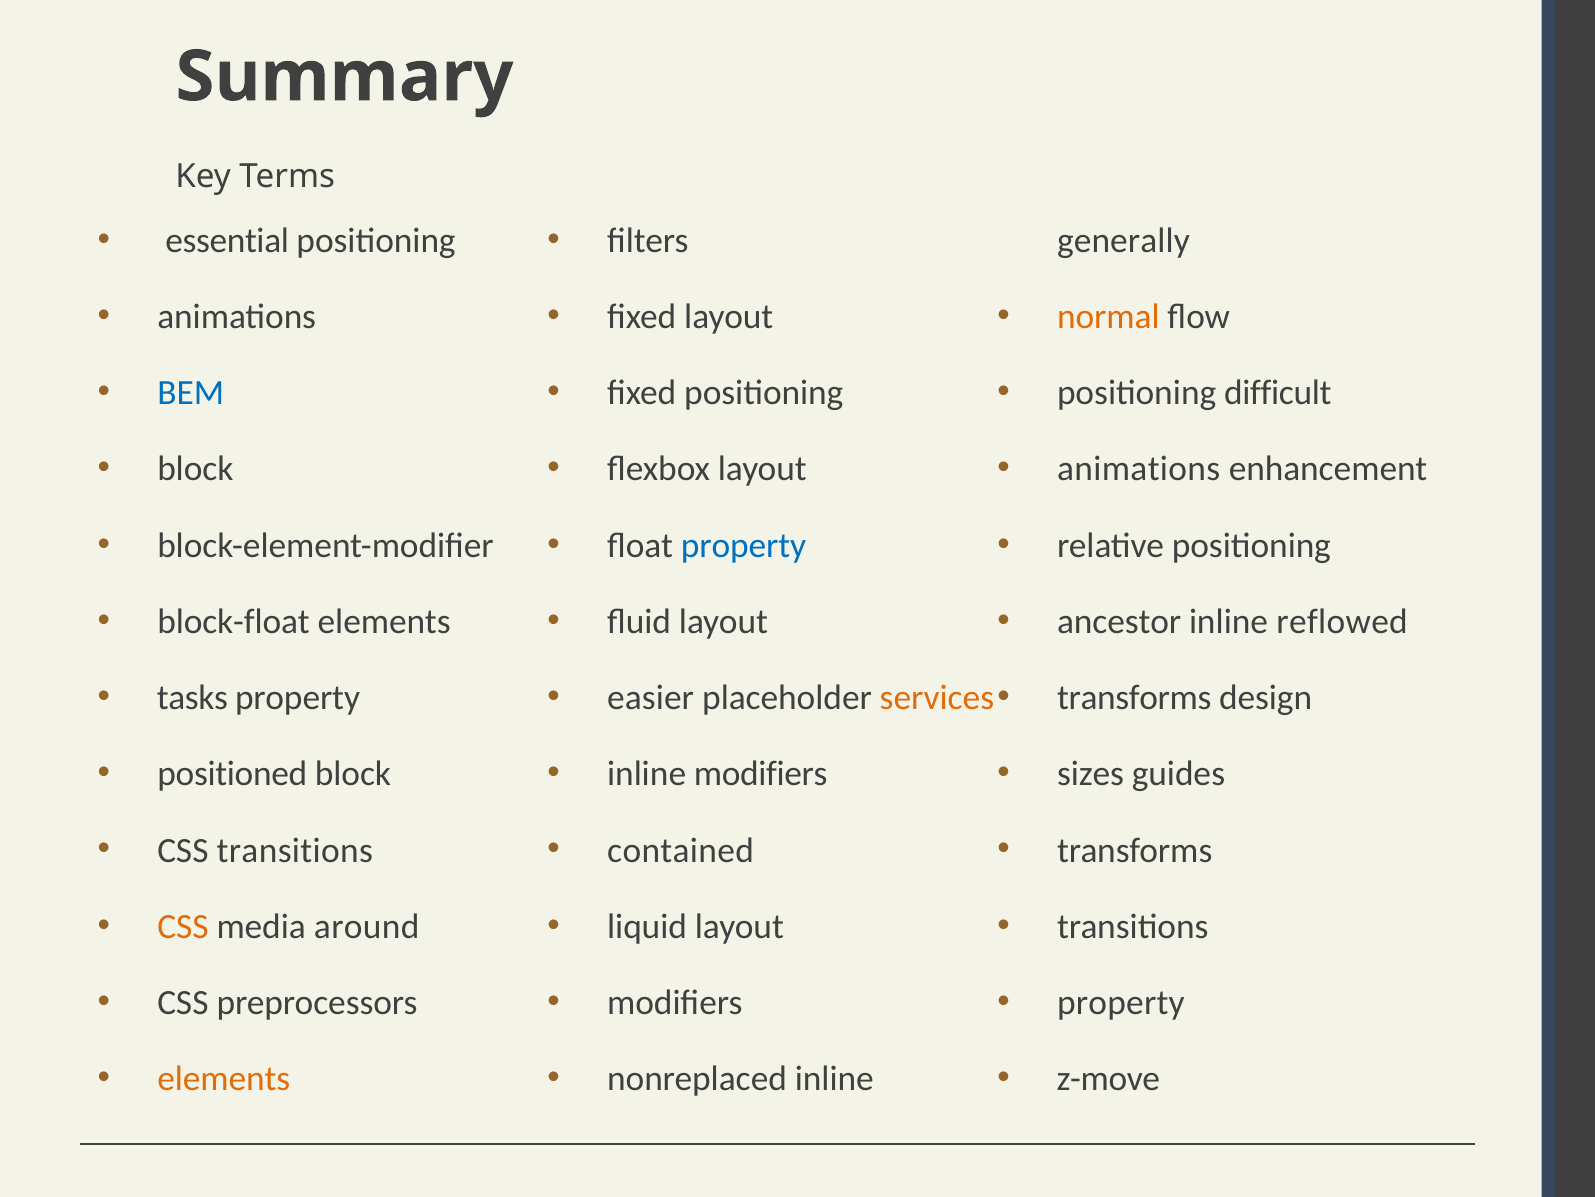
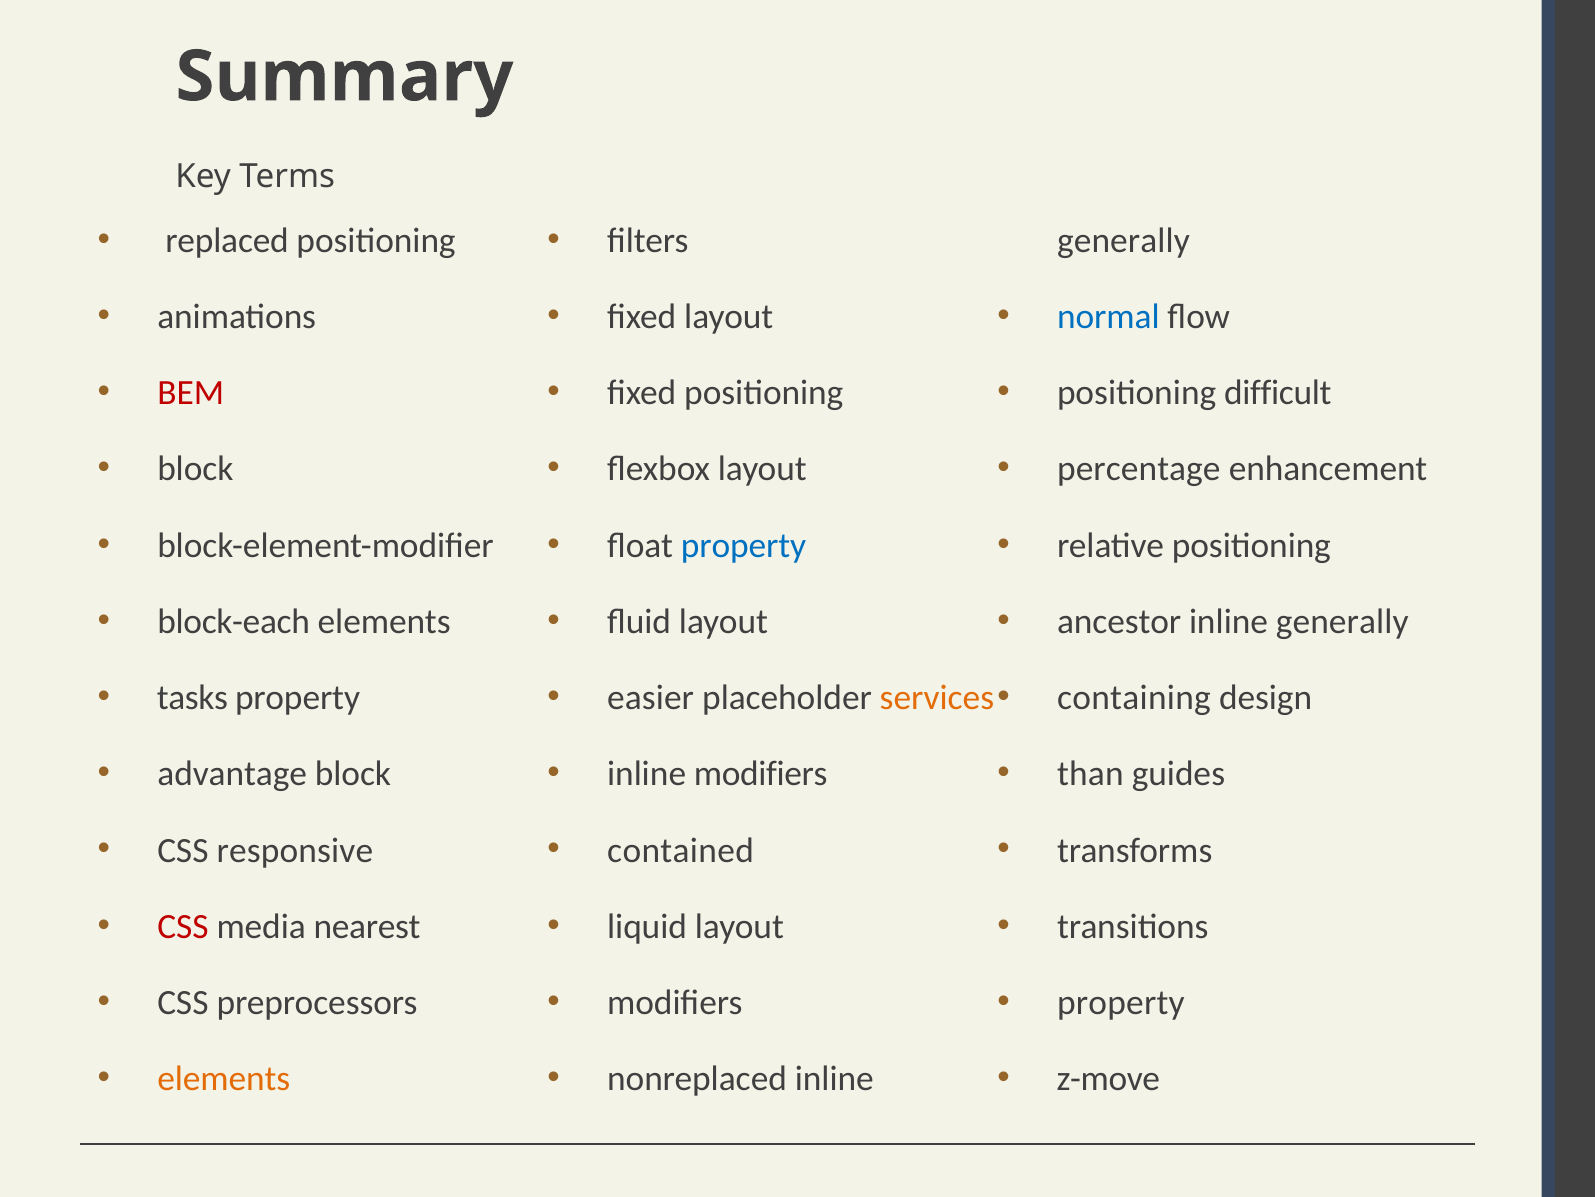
essential: essential -> replaced (227, 240)
normal colour: orange -> blue (1108, 317)
BEM colour: blue -> red (191, 393)
animations: animations -> percentage (1139, 469)
block-float: block-float -> block-each (234, 621)
reflowed: reflowed -> generally (1342, 621)
transforms: transforms -> containing (1134, 697)
positioned: positioned -> advantage (232, 774)
sizes: sizes -> than (1090, 774)
CSS transitions: transitions -> responsive (295, 850)
CSS colour: orange -> red (183, 926)
around: around -> nearest (367, 926)
